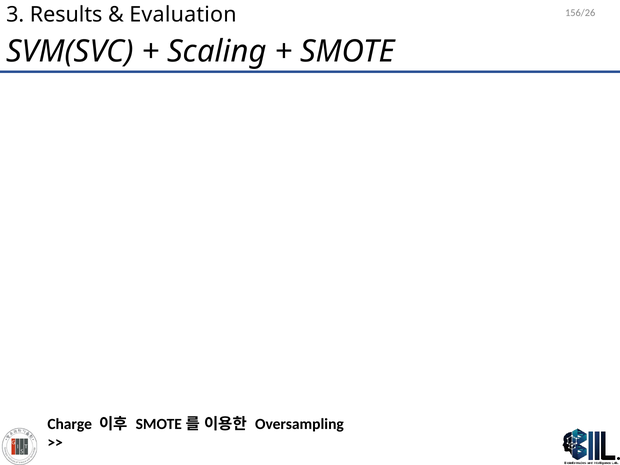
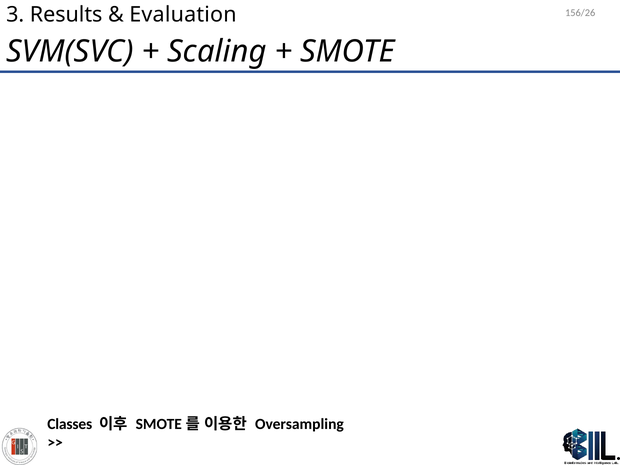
Charge: Charge -> Classes (70, 424)
